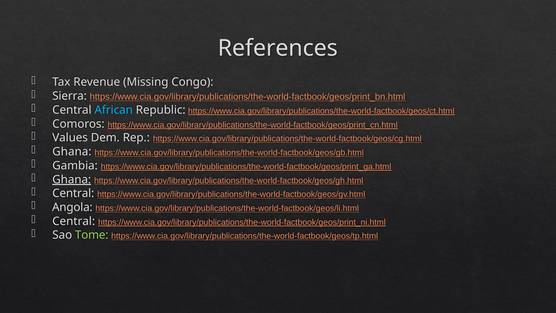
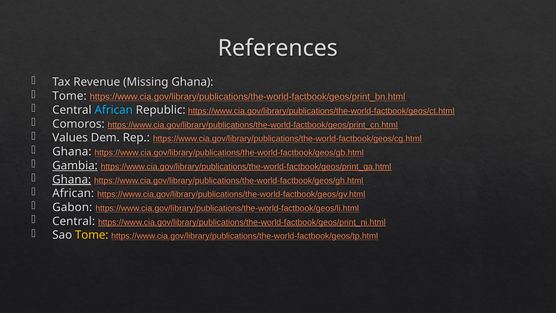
Missing Congo: Congo -> Ghana (192, 82)
Sierra: Sierra -> Tome (69, 96)
Gambia underline: none -> present (75, 165)
Central: Central -> African (73, 193)
Angola: Angola -> Gabon (72, 207)
Tome colour: light green -> yellow (92, 235)
